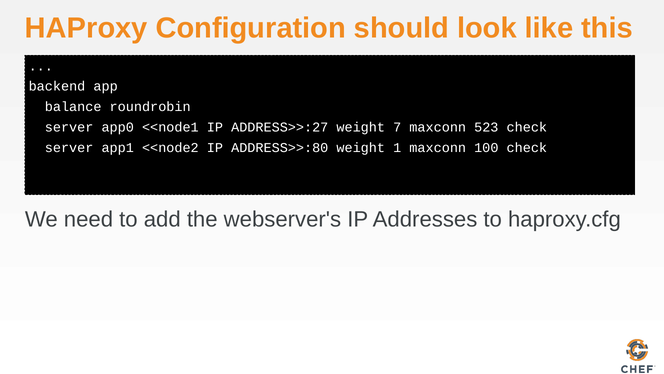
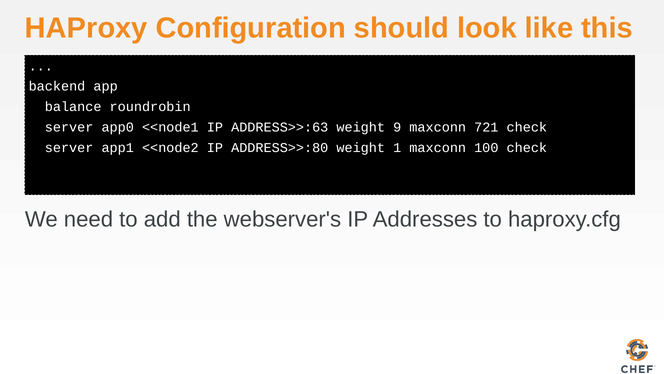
ADDRESS>>:27: ADDRESS>>:27 -> ADDRESS>>:63 (280, 127)
7: 7 -> 9 (397, 127)
523: 523 -> 721 (486, 127)
